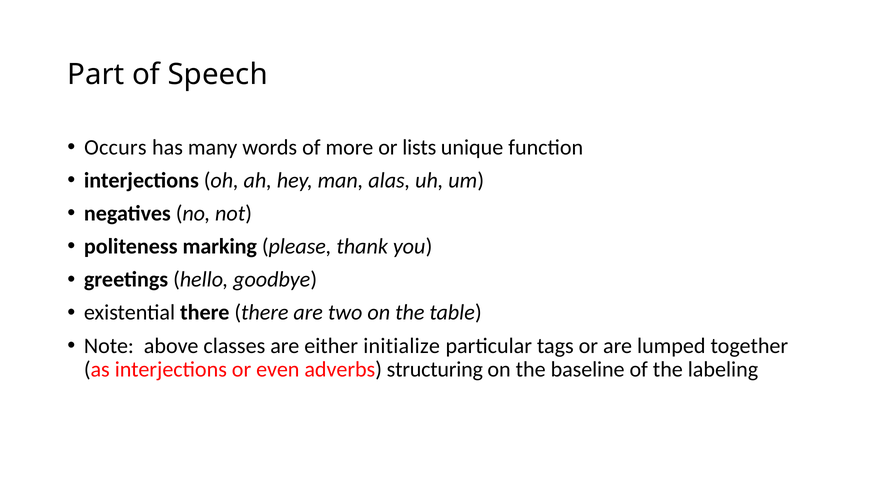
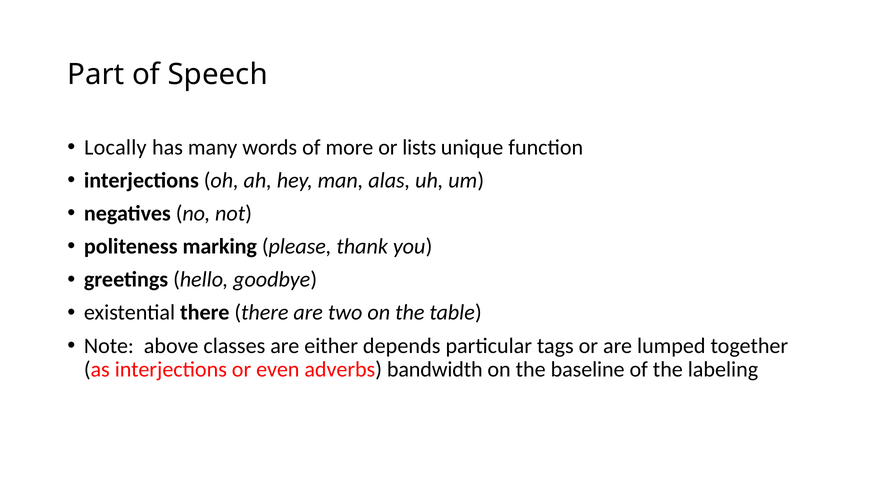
Occurs: Occurs -> Locally (115, 147)
initialize: initialize -> depends (402, 346)
structuring: structuring -> bandwidth (435, 370)
